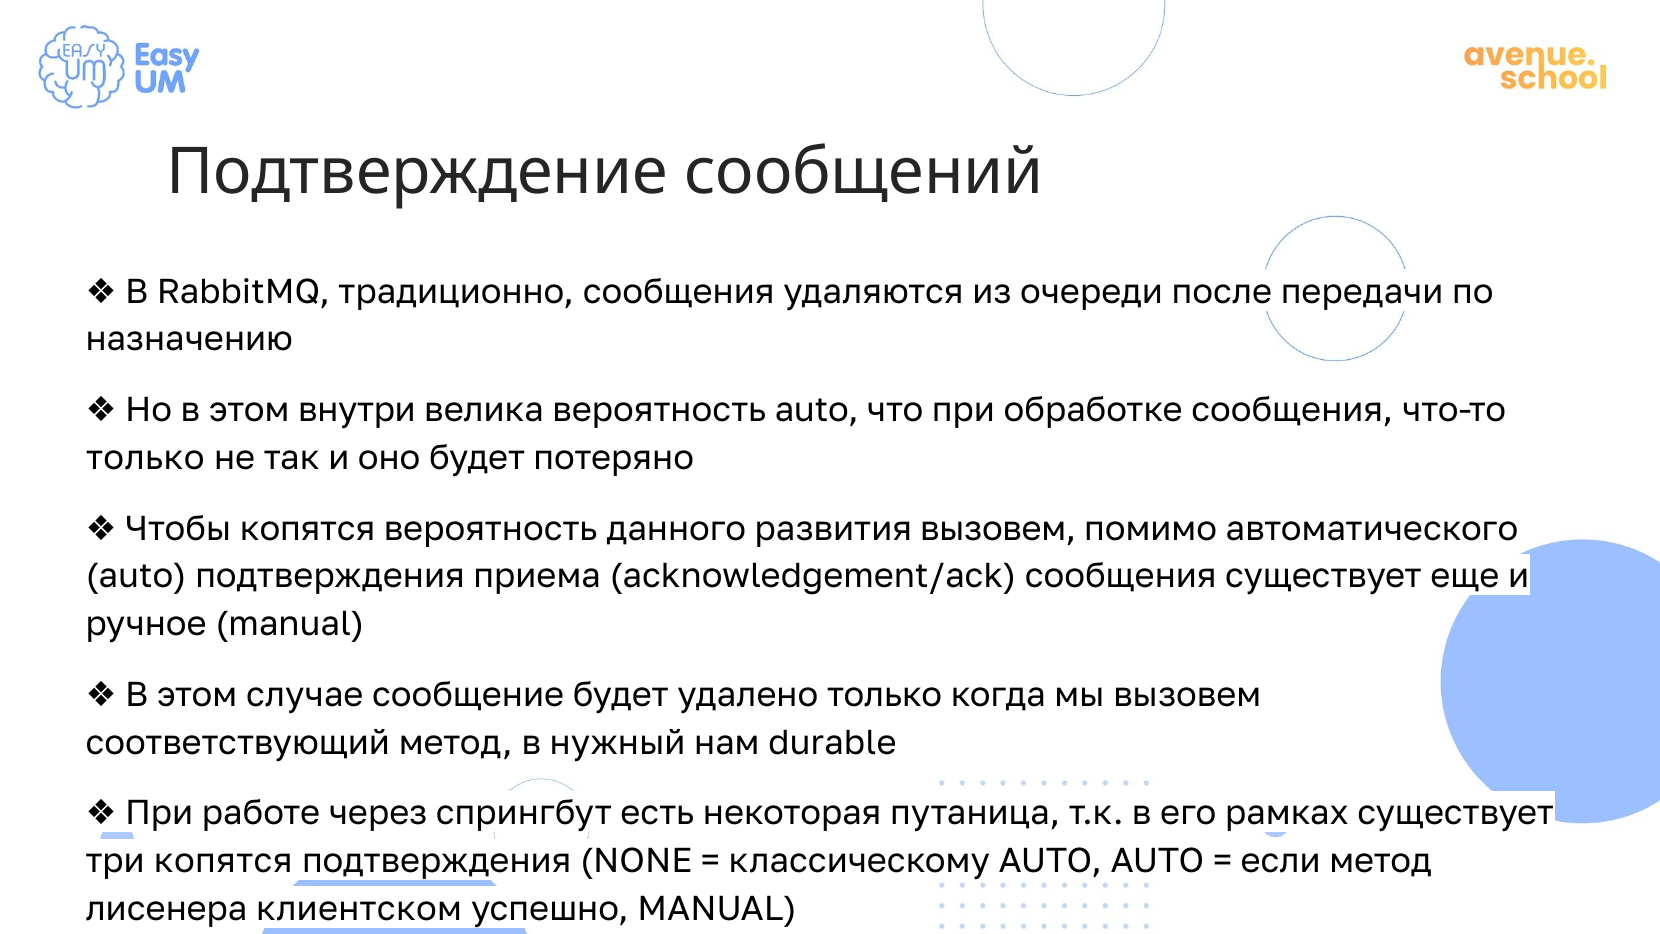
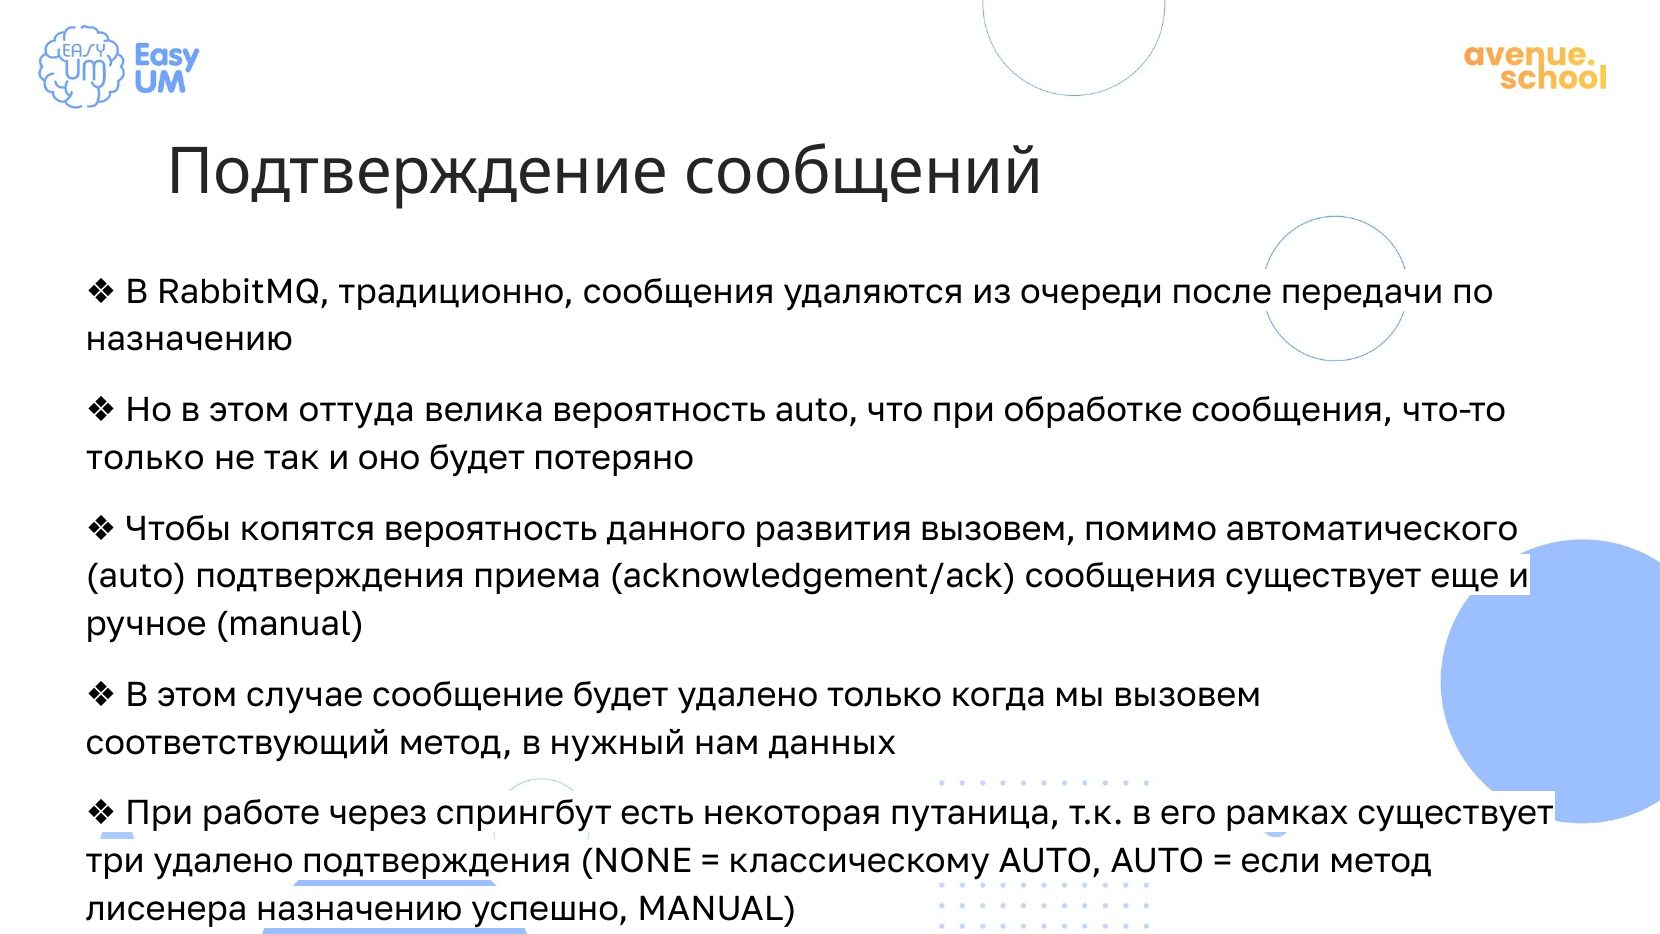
внутри: внутри -> оттуда (357, 410)
durable: durable -> данных (832, 742)
три копятся: копятся -> удалено (223, 861)
лисенера клиентском: клиентском -> назначению (359, 909)
